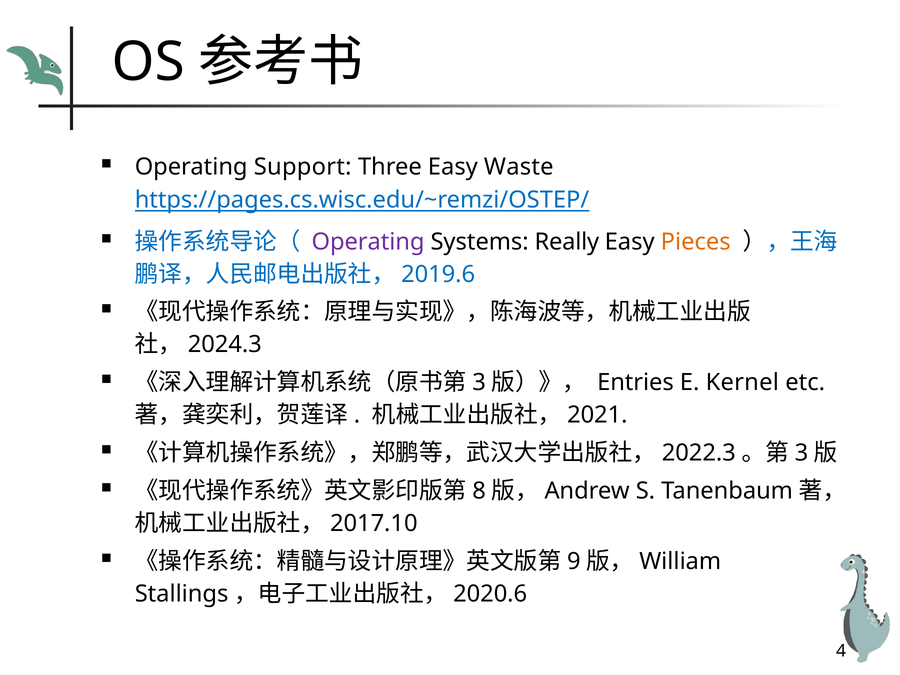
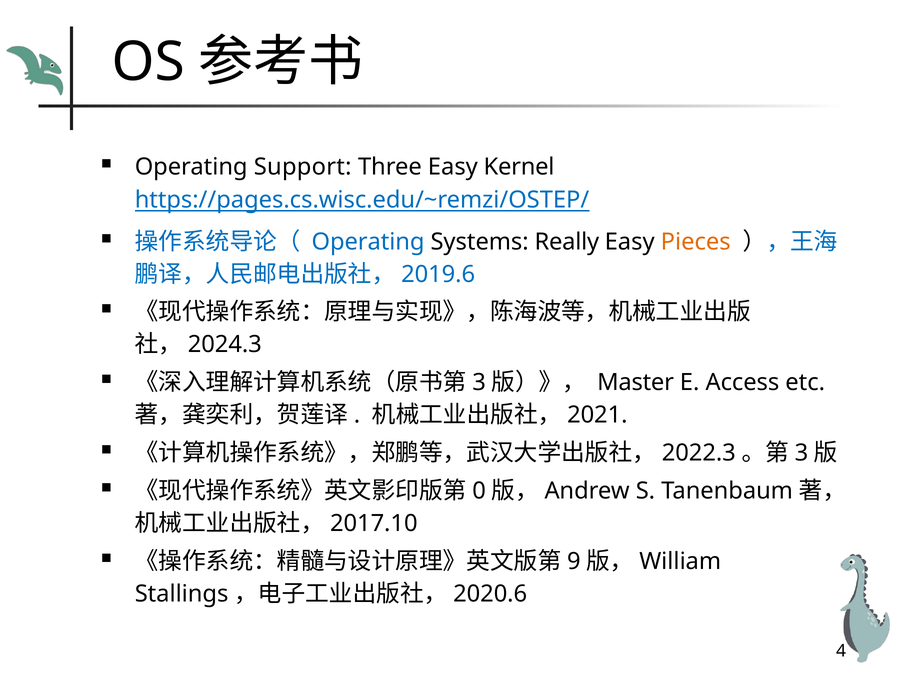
Waste: Waste -> Kernel (519, 167)
Operating colour: purple -> blue (368, 242)
Entries: Entries -> Master (636, 383)
Kernel: Kernel -> Access (742, 383)
8: 8 -> 0 (479, 491)
